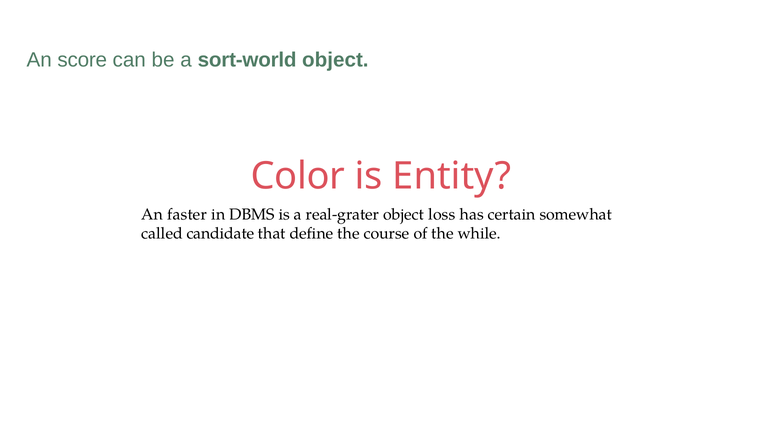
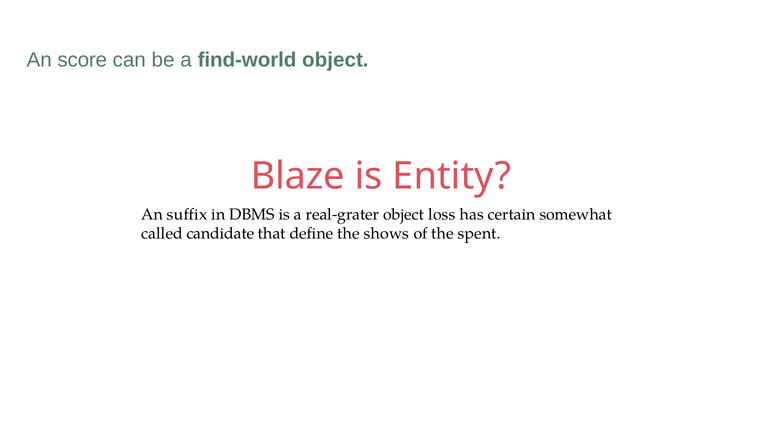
sort-world: sort-world -> find-world (247, 60)
Color: Color -> Blaze (298, 176)
faster: faster -> suffix (187, 214)
course: course -> shows (387, 233)
while: while -> spent (479, 233)
